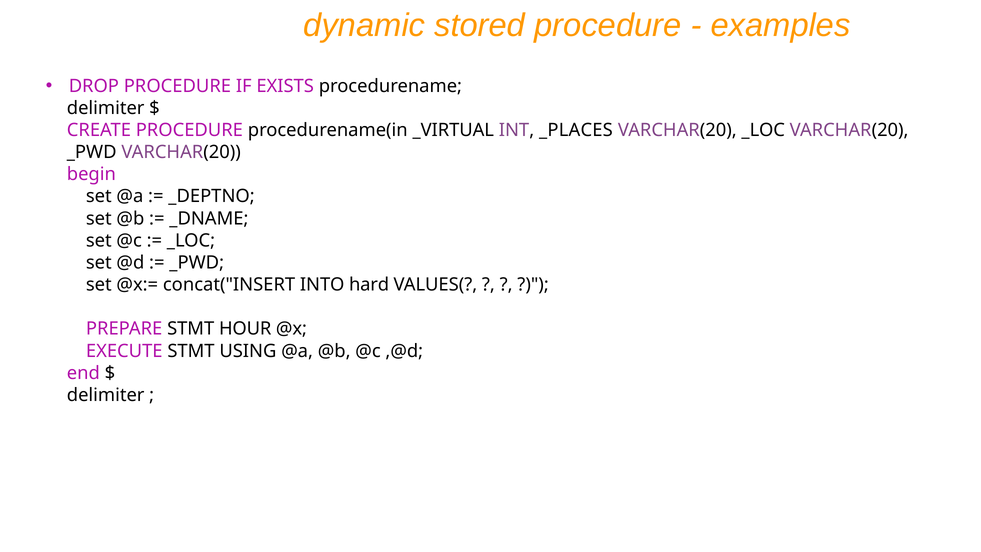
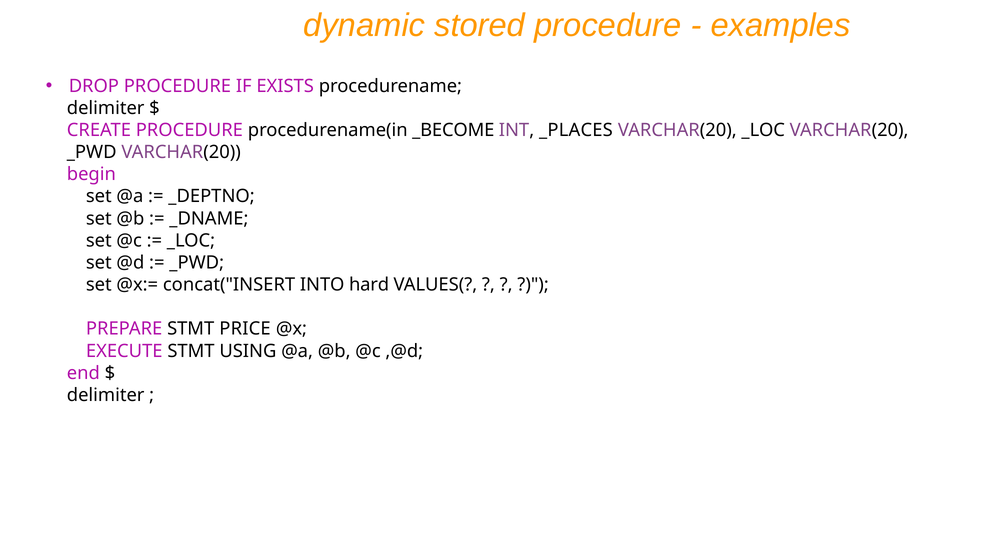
_VIRTUAL: _VIRTUAL -> _BECOME (453, 130)
HOUR: HOUR -> PRICE (245, 329)
